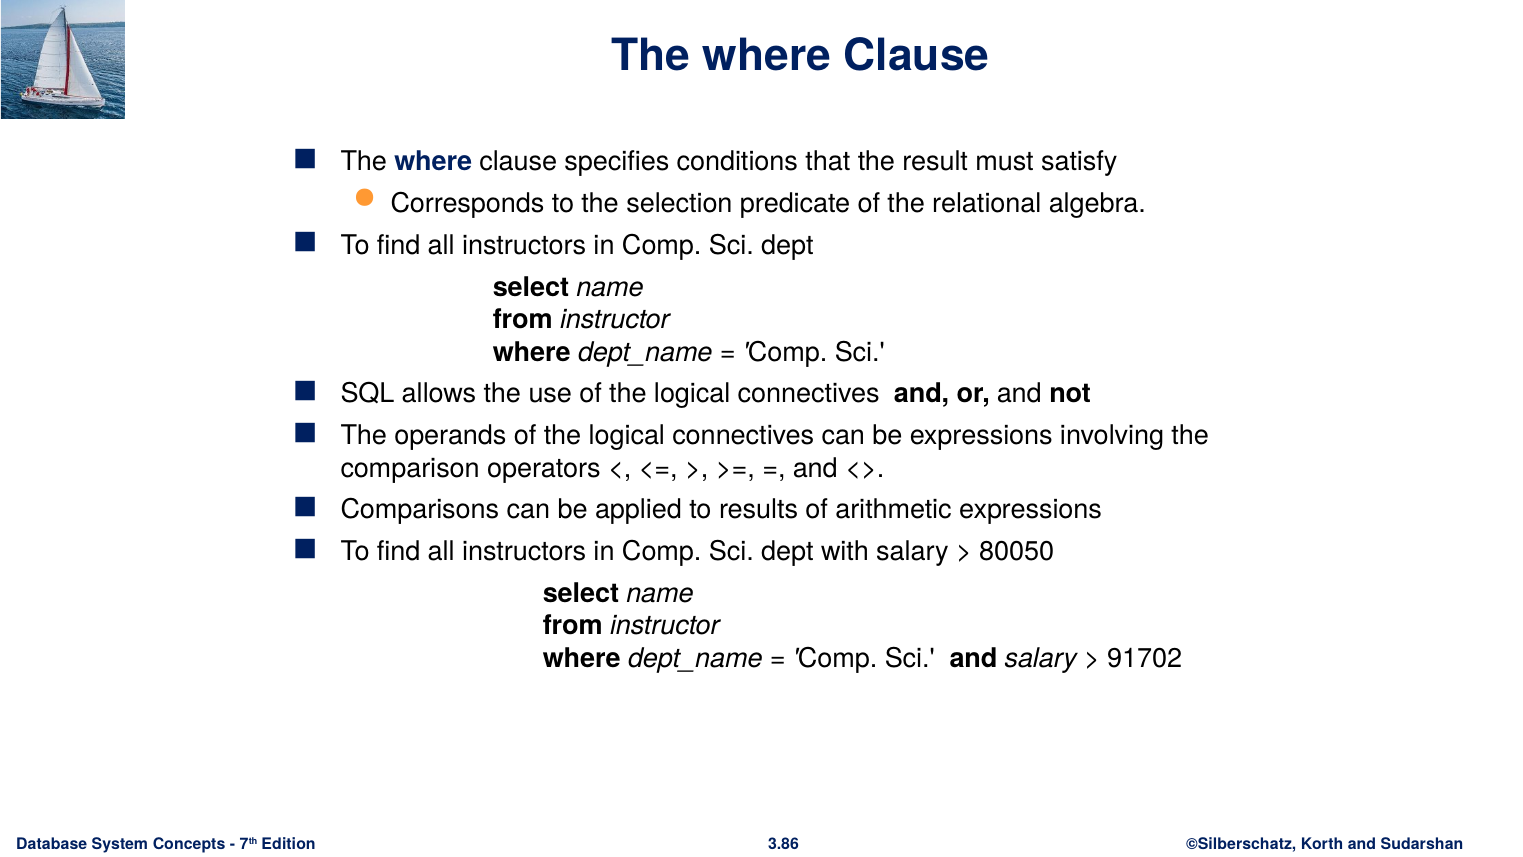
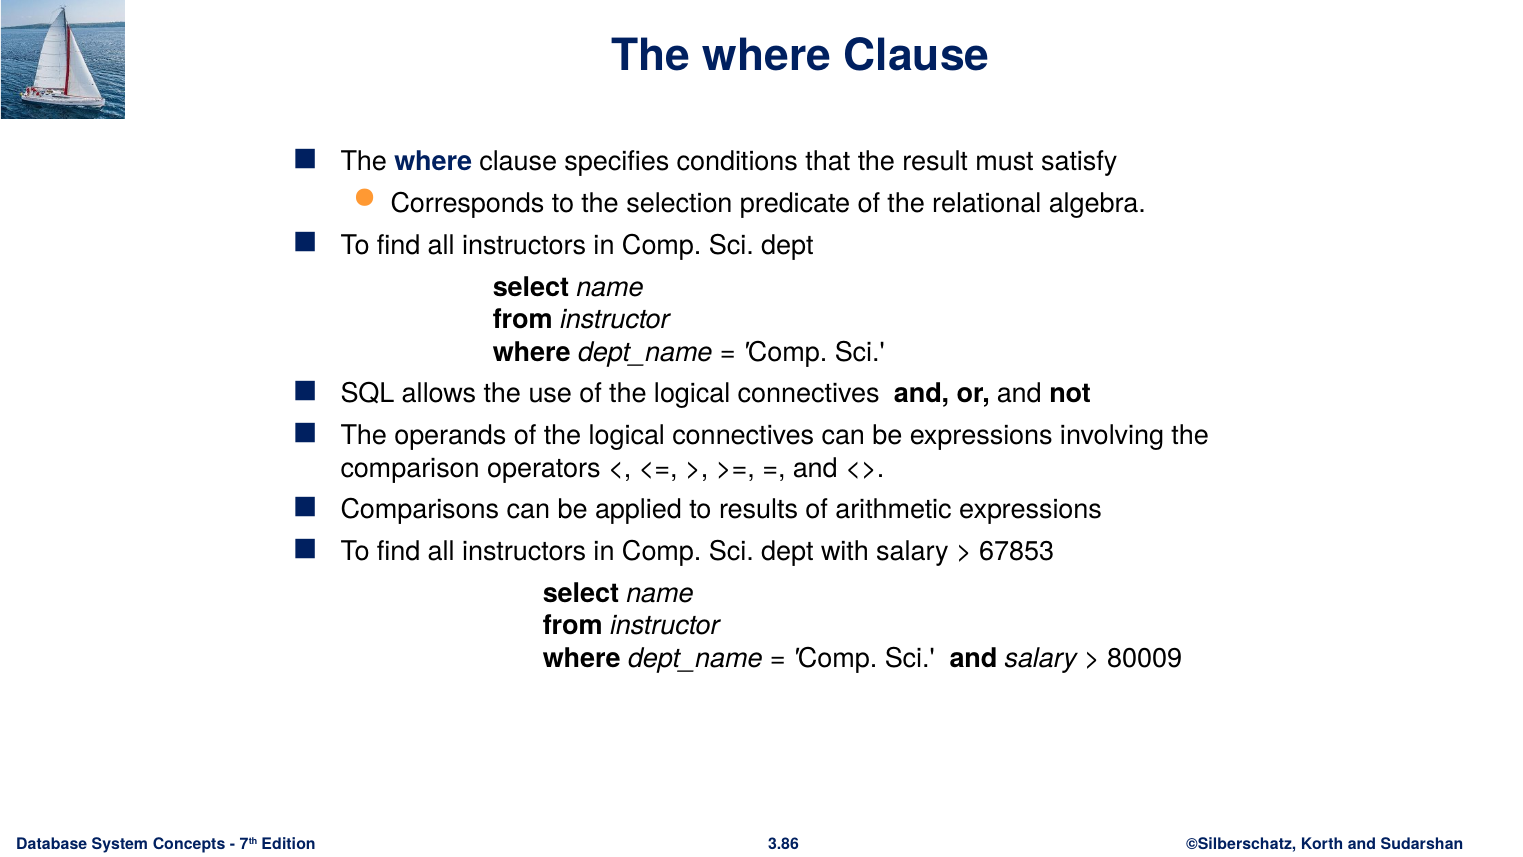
80050: 80050 -> 67853 (1017, 552)
91702: 91702 -> 80009 (1145, 658)
